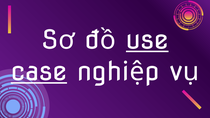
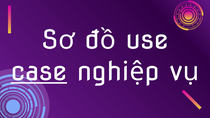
use underline: present -> none (147, 40)
